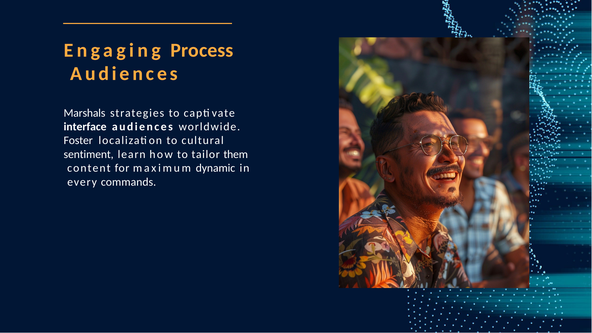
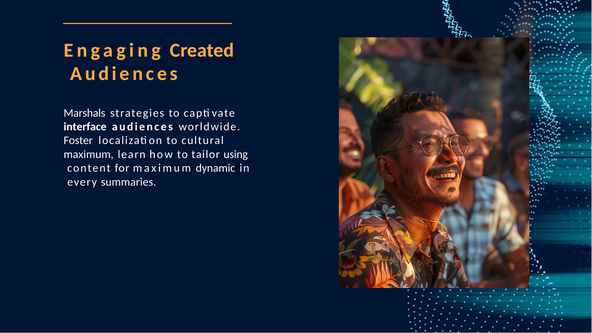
Process: Process -> Created (202, 50)
sentiment: sentiment -> maximum (89, 154)
them: them -> using (236, 154)
commands: commands -> summaries (129, 182)
